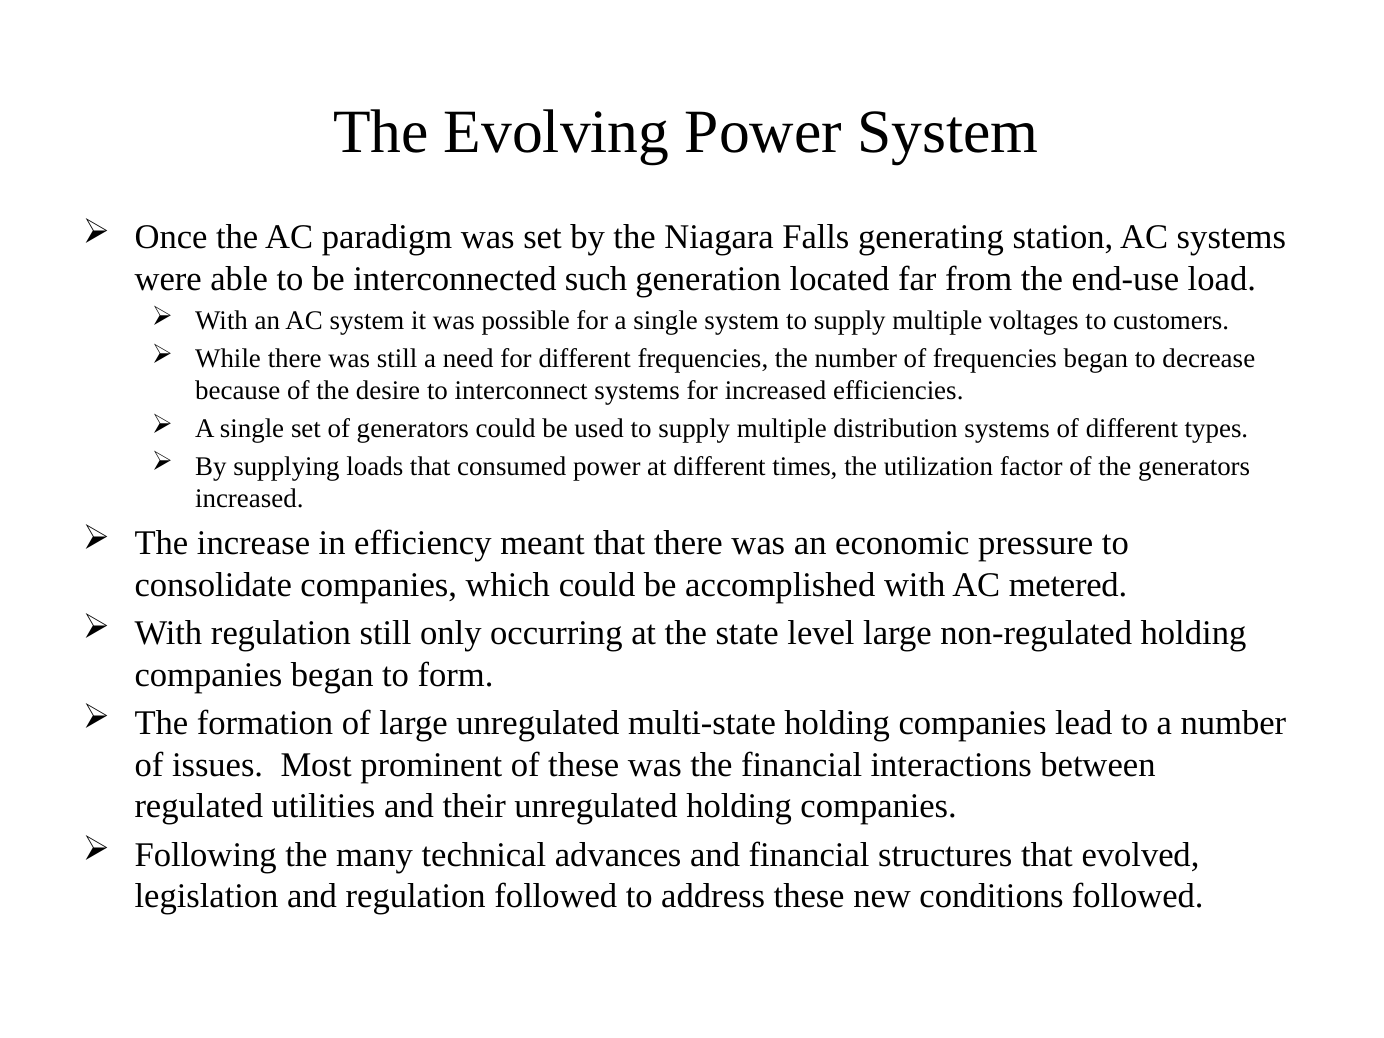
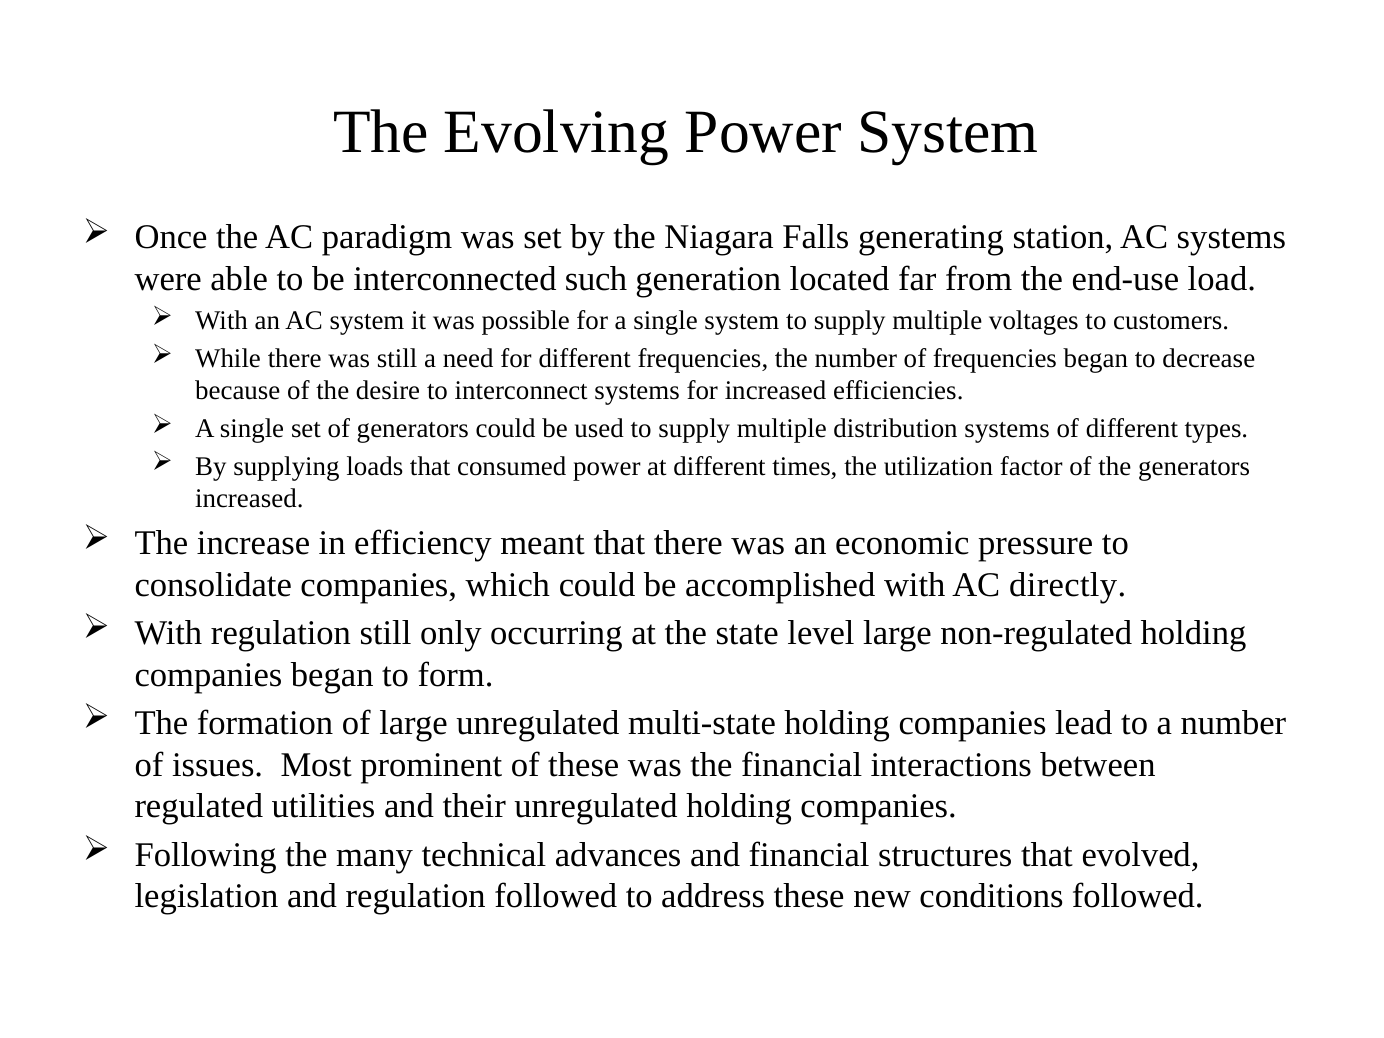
metered: metered -> directly (1068, 585)
